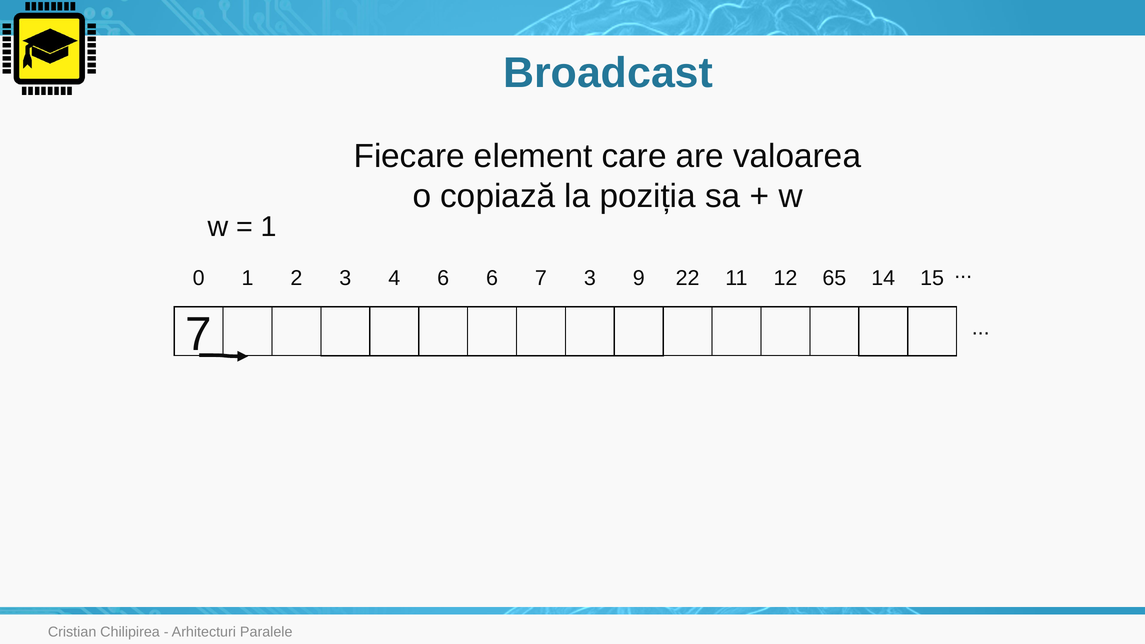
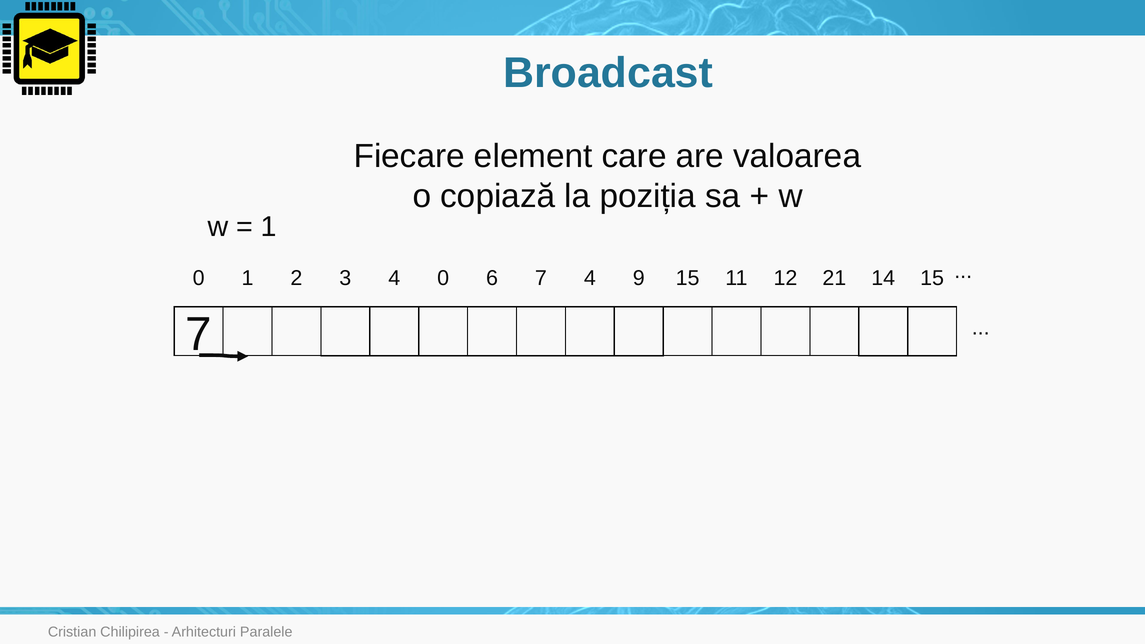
4 6: 6 -> 0 (443, 278)
7 3: 3 -> 4 (590, 278)
9 22: 22 -> 15 (688, 278)
65: 65 -> 21 (834, 278)
